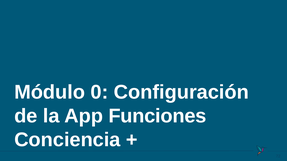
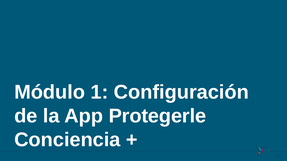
0: 0 -> 1 (99, 92)
Funciones: Funciones -> Protegerle (157, 116)
